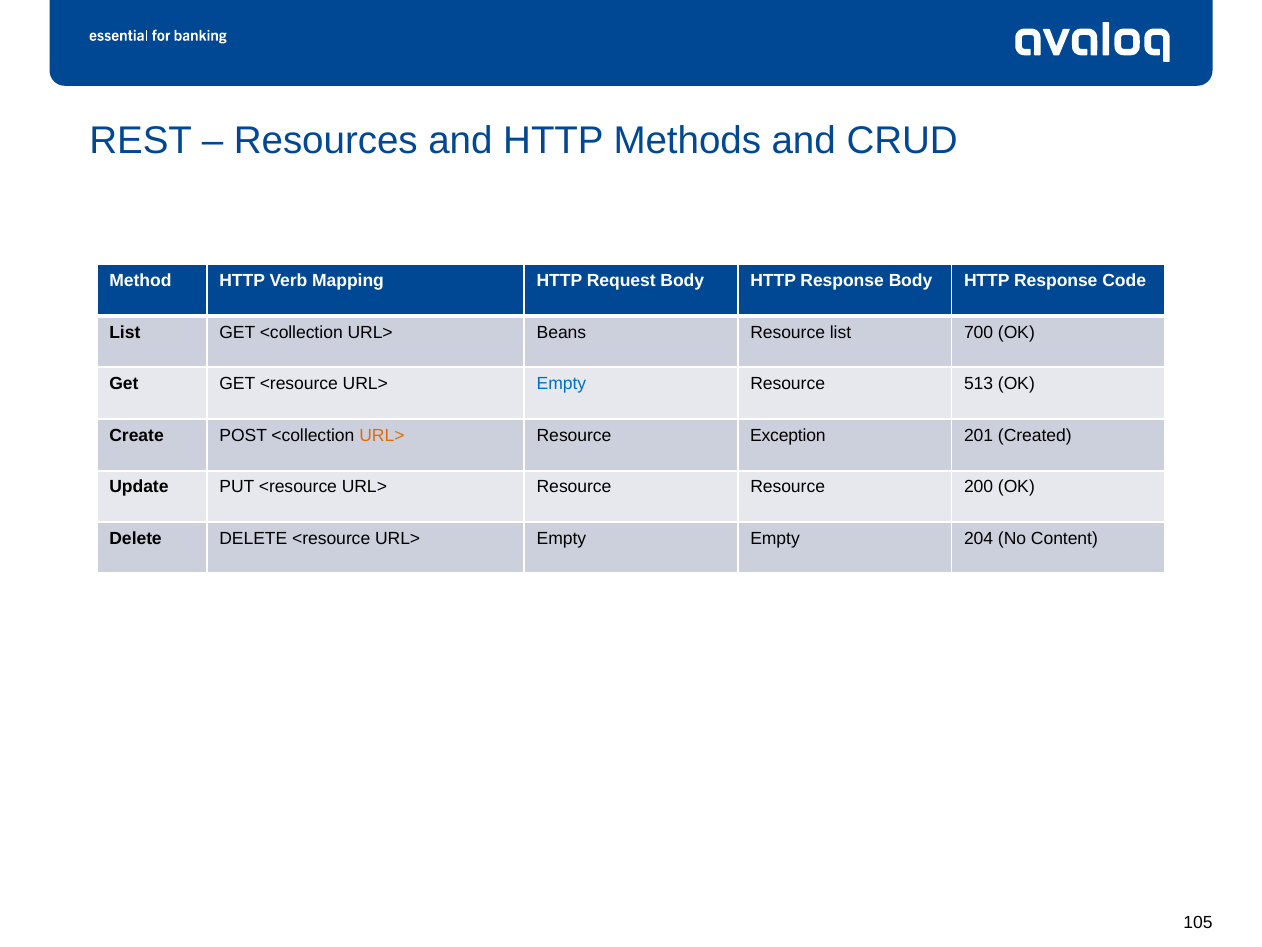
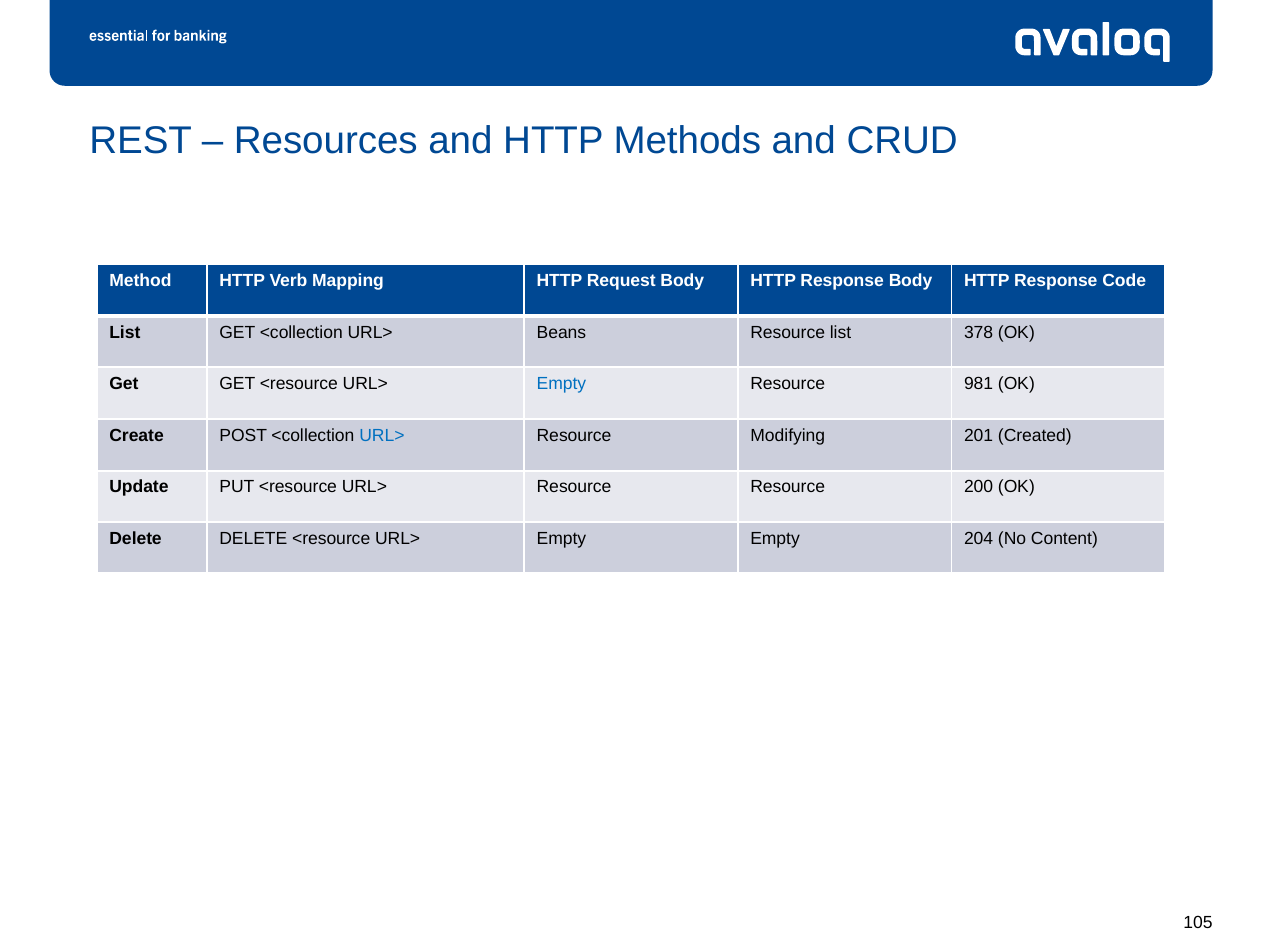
700: 700 -> 378 (979, 332)
513: 513 -> 981 (979, 383)
URL> colour: orange -> blue (382, 435)
Exception: Exception -> Modifying (788, 435)
